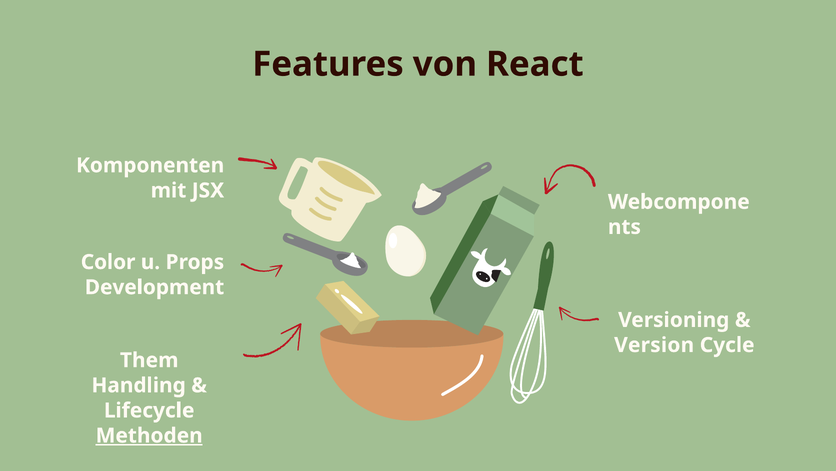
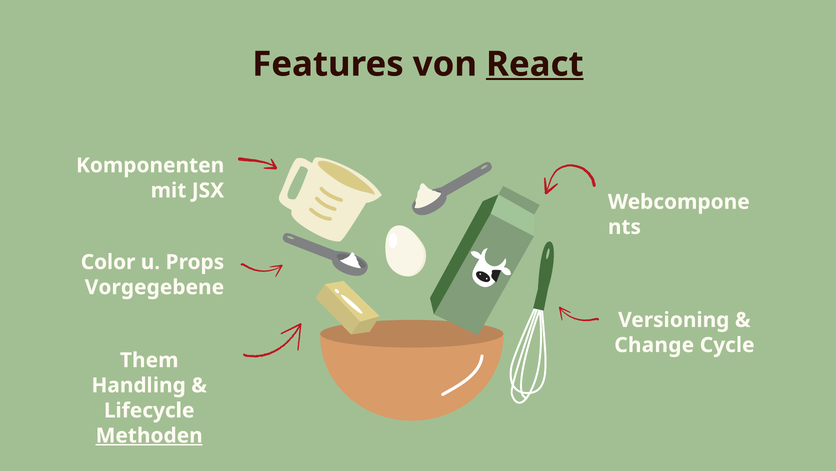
React underline: none -> present (535, 64)
Development: Development -> Vorgegebene (154, 287)
Version: Version -> Change (654, 345)
